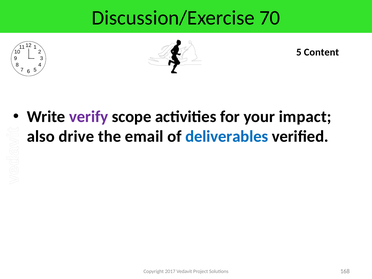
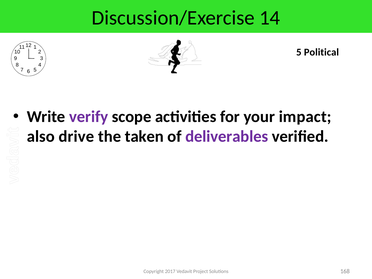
70: 70 -> 14 (270, 18)
Content: Content -> Political (321, 52)
email: email -> taken (144, 137)
deliverables colour: blue -> purple (227, 137)
